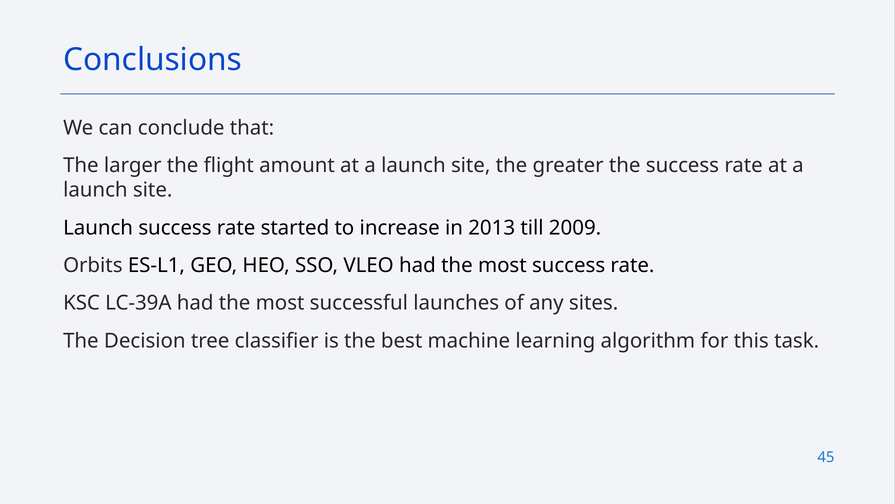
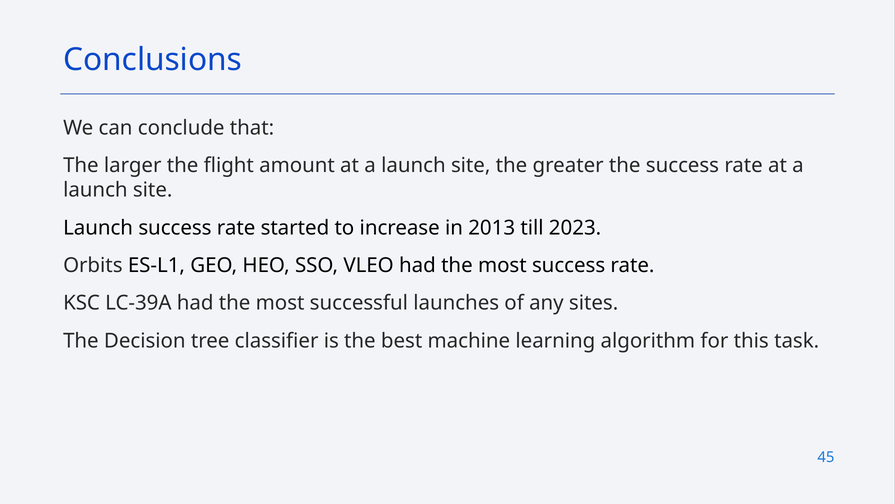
2009: 2009 -> 2023 (575, 228)
